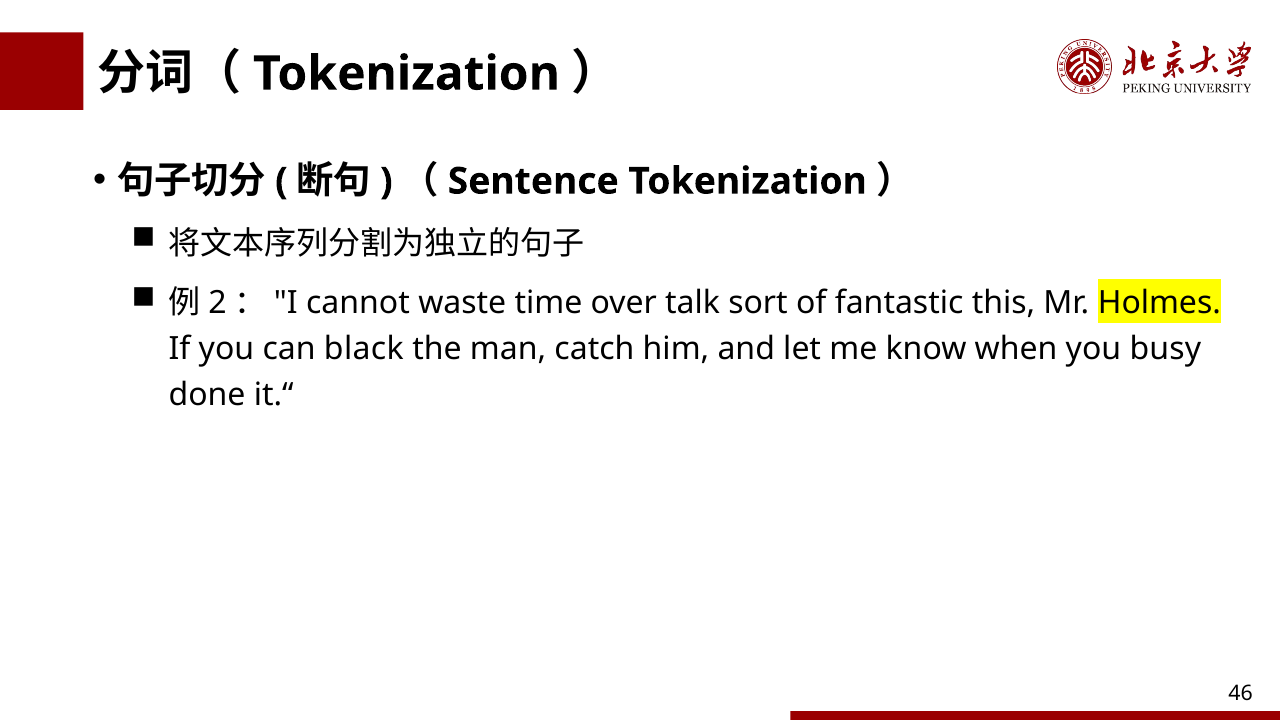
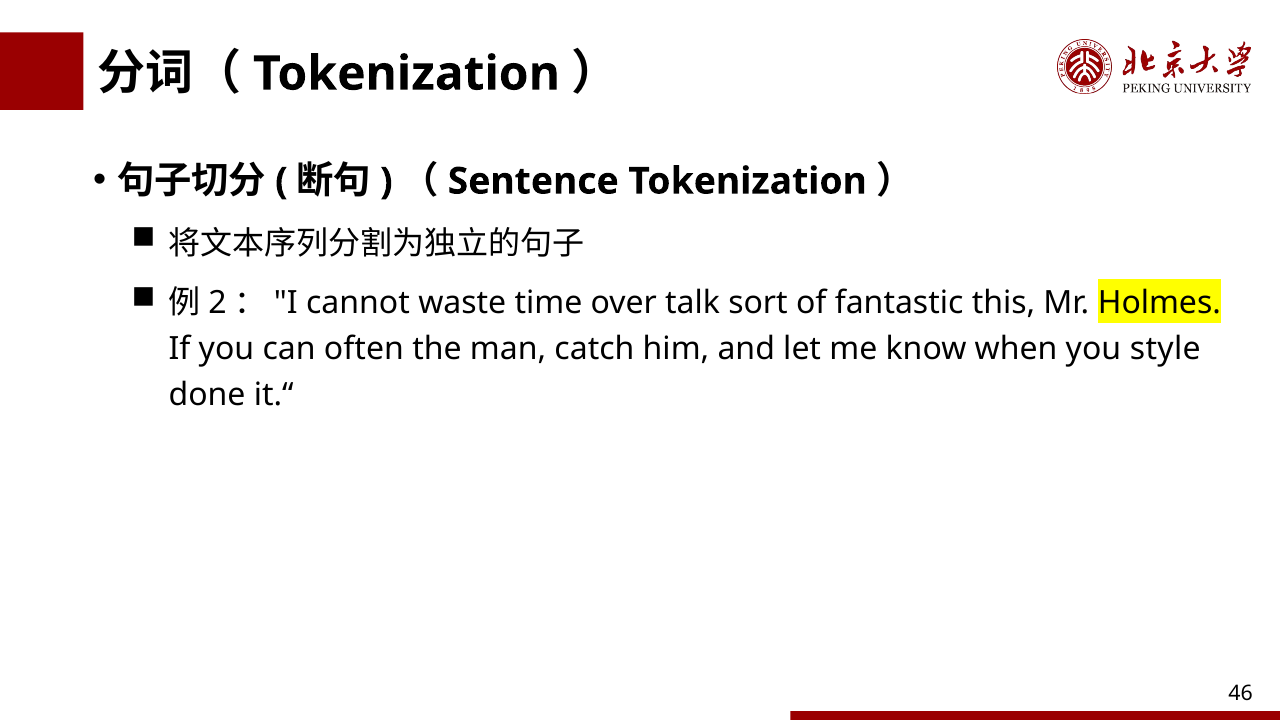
black: black -> often (364, 349)
busy: busy -> style (1165, 349)
